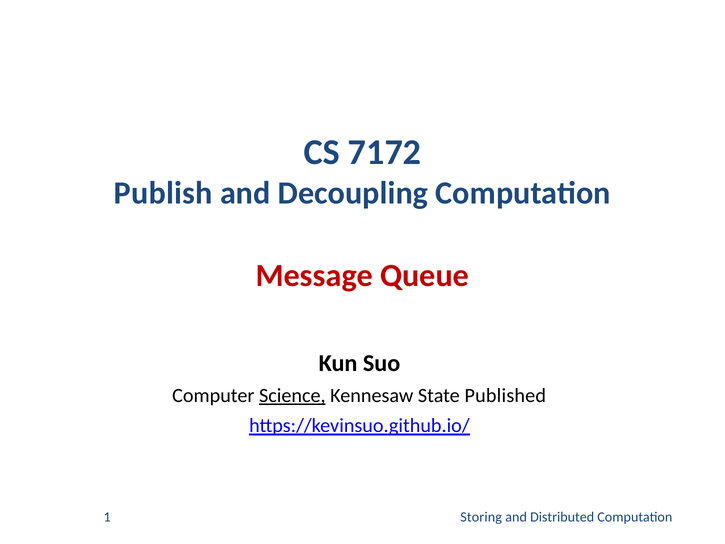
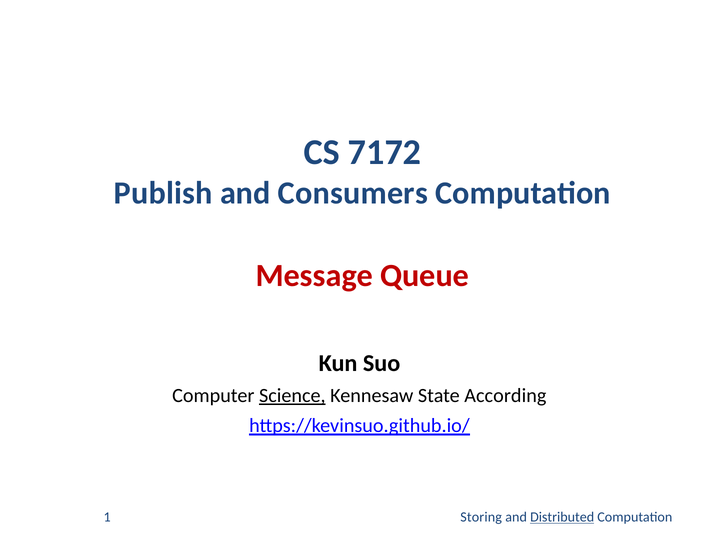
Decoupling: Decoupling -> Consumers (353, 193)
Published: Published -> According (505, 395)
Distributed underline: none -> present (562, 517)
